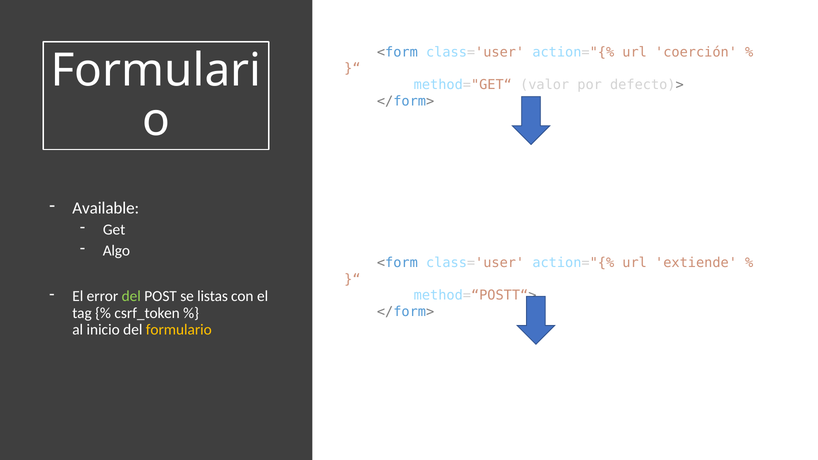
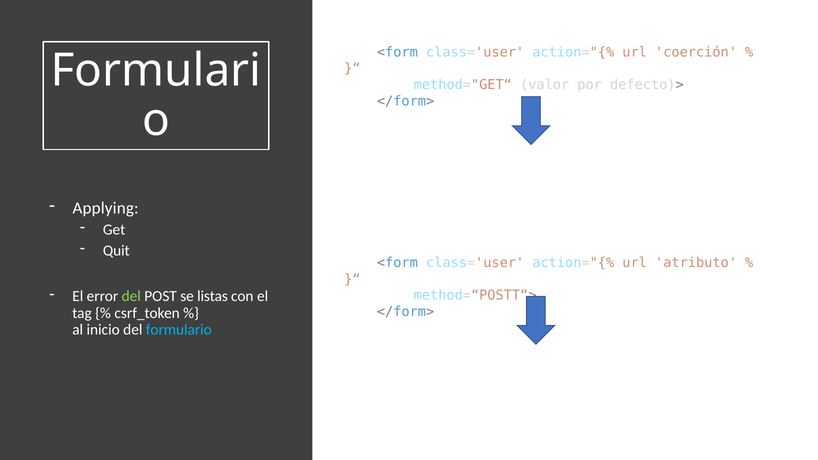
Available: Available -> Applying (106, 208)
Algo: Algo -> Quit (116, 251)
extiende: extiende -> atributo (696, 263)
formulario colour: yellow -> light blue (179, 330)
